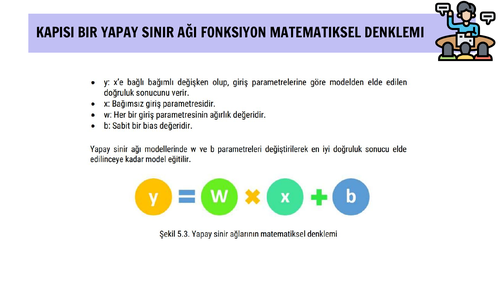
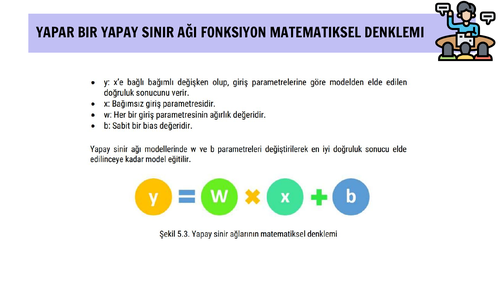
KAPISI: KAPISI -> YAPAR (55, 33)
